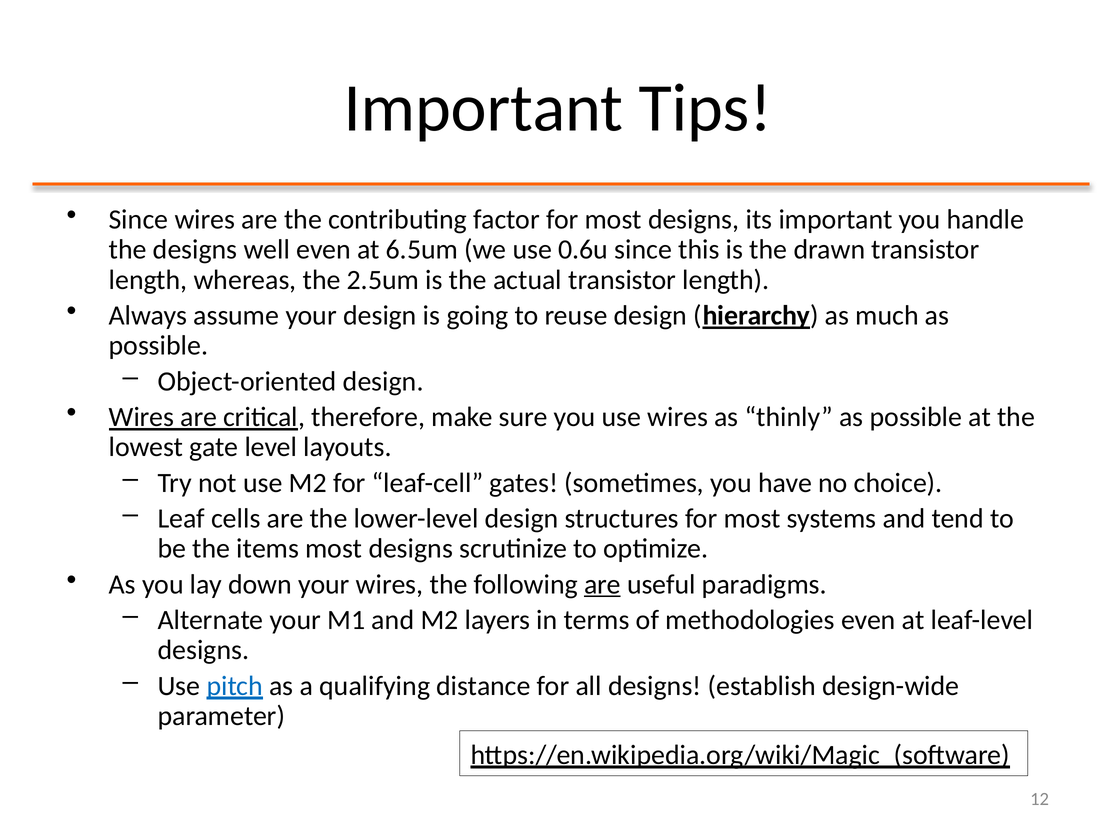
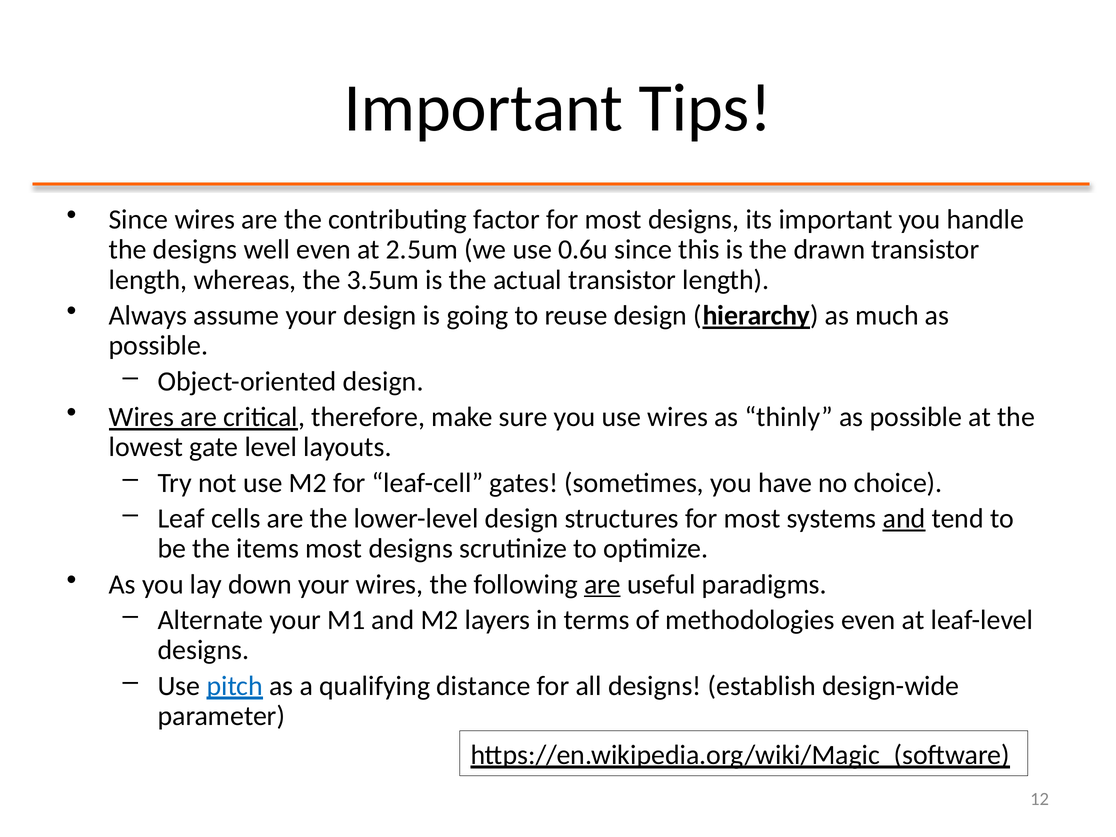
6.5um: 6.5um -> 2.5um (422, 250)
2.5um: 2.5um -> 3.5um (383, 280)
and underline: none -> present (904, 519)
